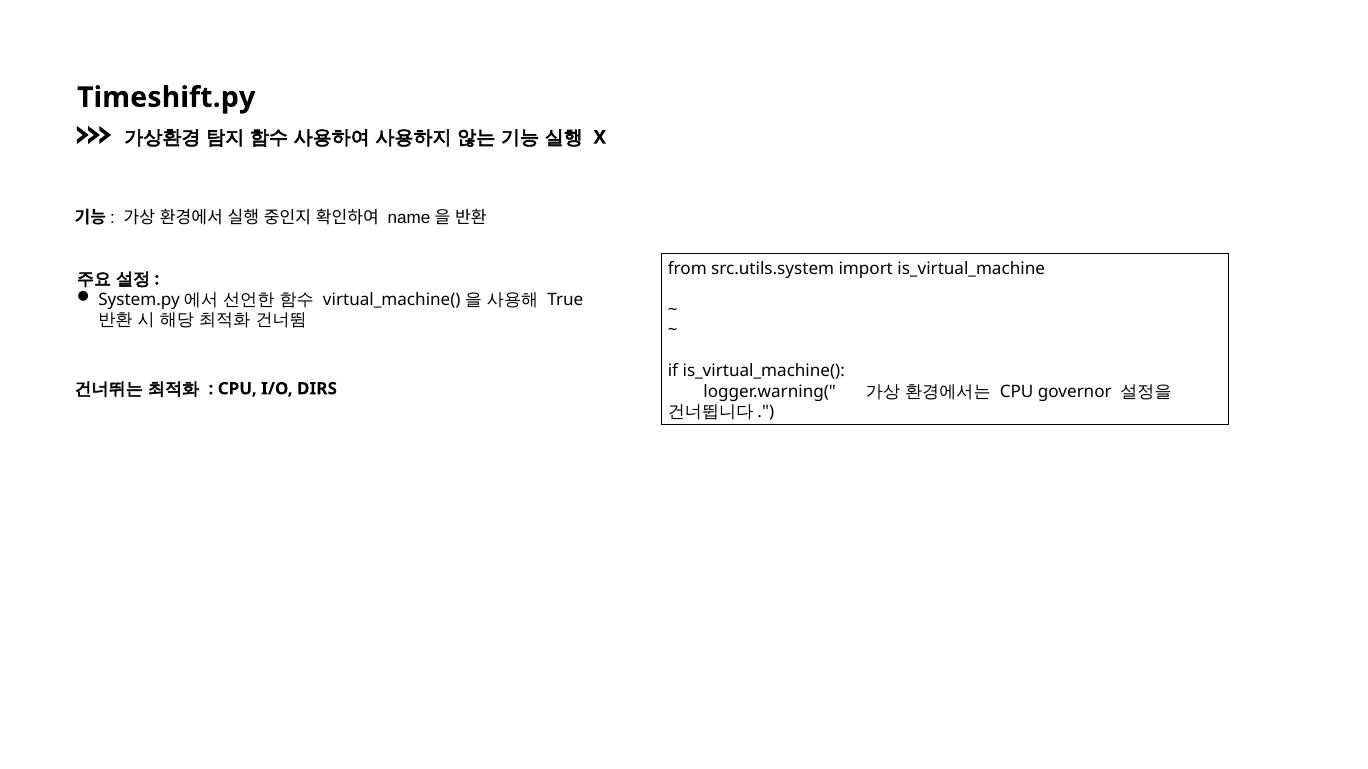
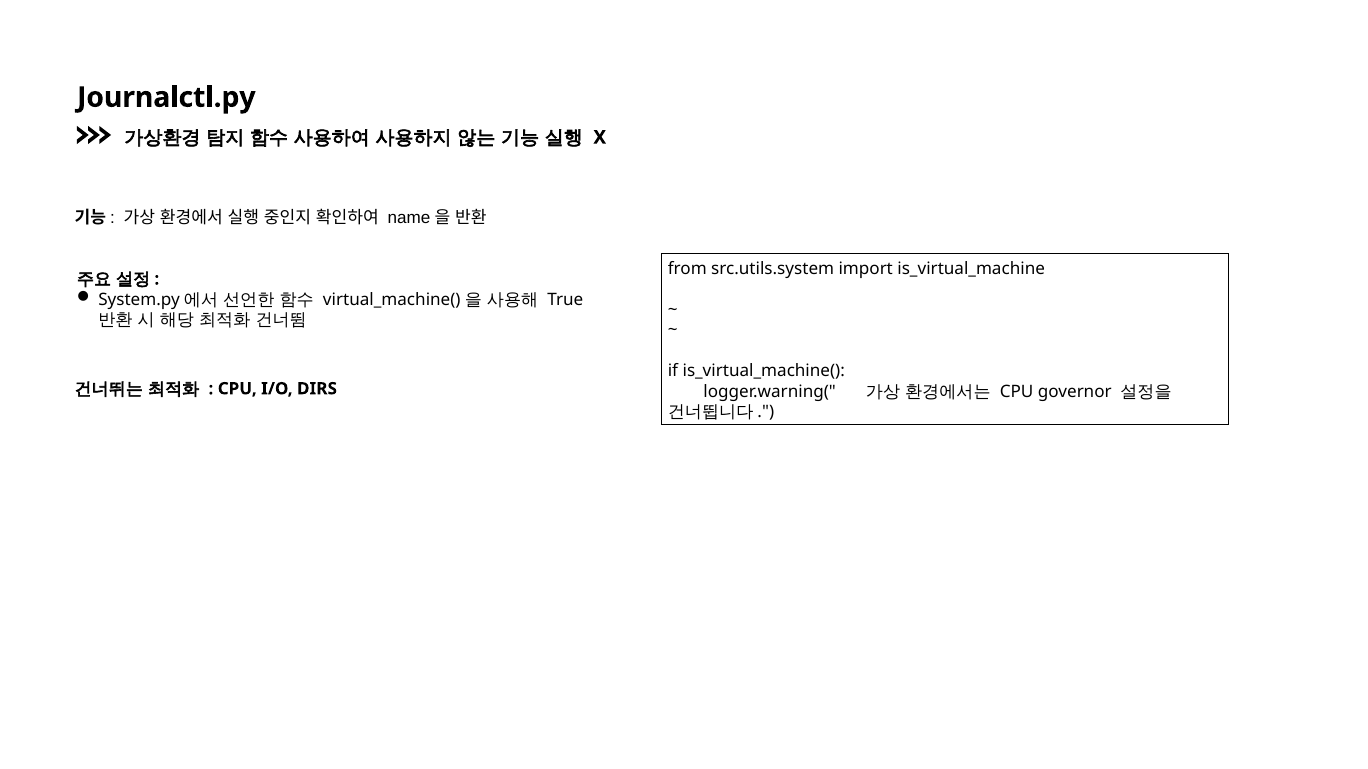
Timeshift.py: Timeshift.py -> Journalctl.py (166, 97)
